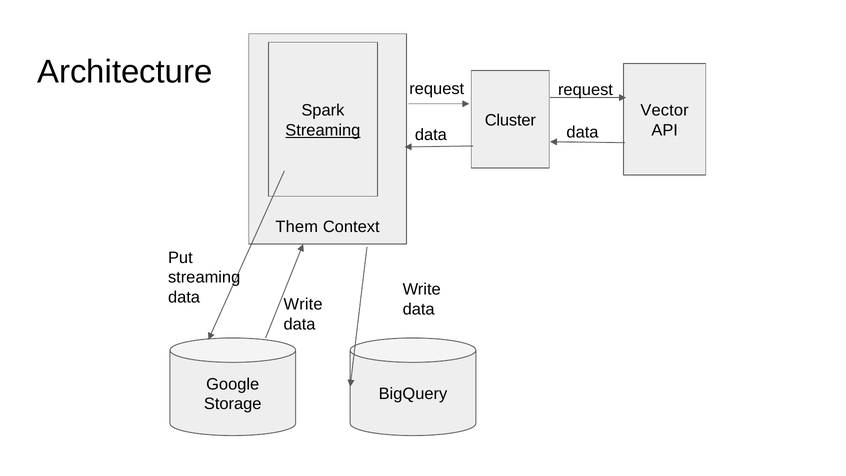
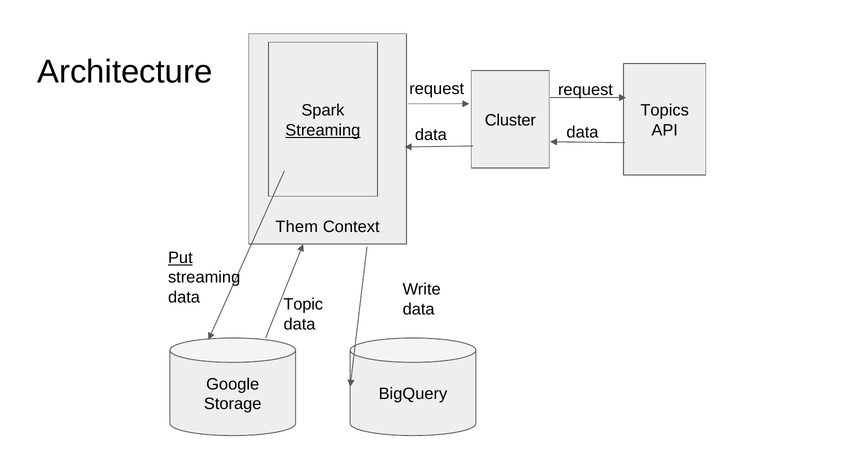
Vector: Vector -> Topics (665, 110)
Put underline: none -> present (180, 258)
Write: Write -> Topic (303, 304)
